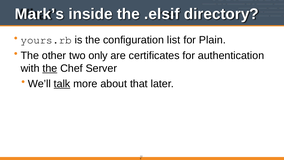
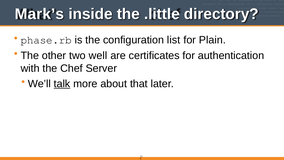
.elsif: .elsif -> .little (162, 14)
yours.rb: yours.rb -> phase.rb (46, 40)
only: only -> well (98, 55)
the underline: present -> none (50, 68)
